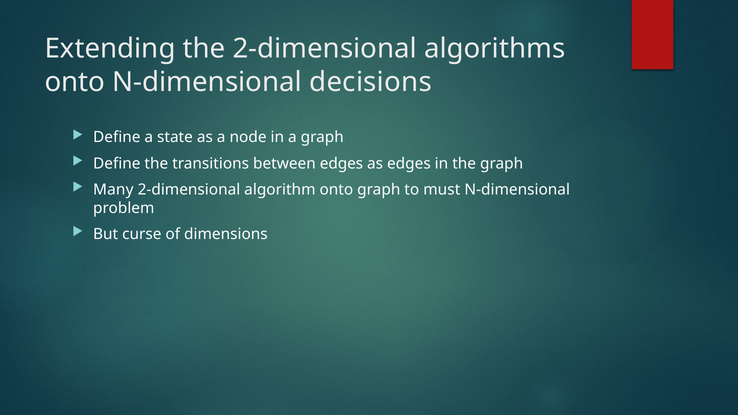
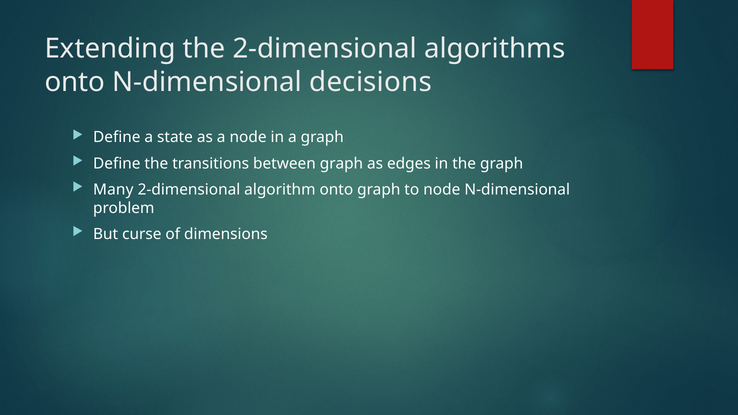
between edges: edges -> graph (341, 163)
to must: must -> node (442, 190)
